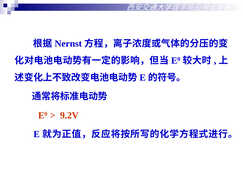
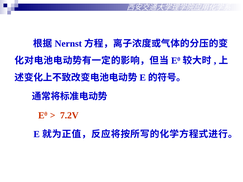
9.2V: 9.2V -> 7.2V (69, 115)
